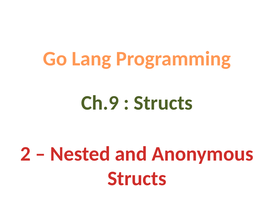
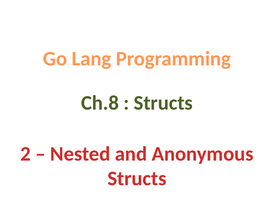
Ch.9: Ch.9 -> Ch.8 (100, 103)
